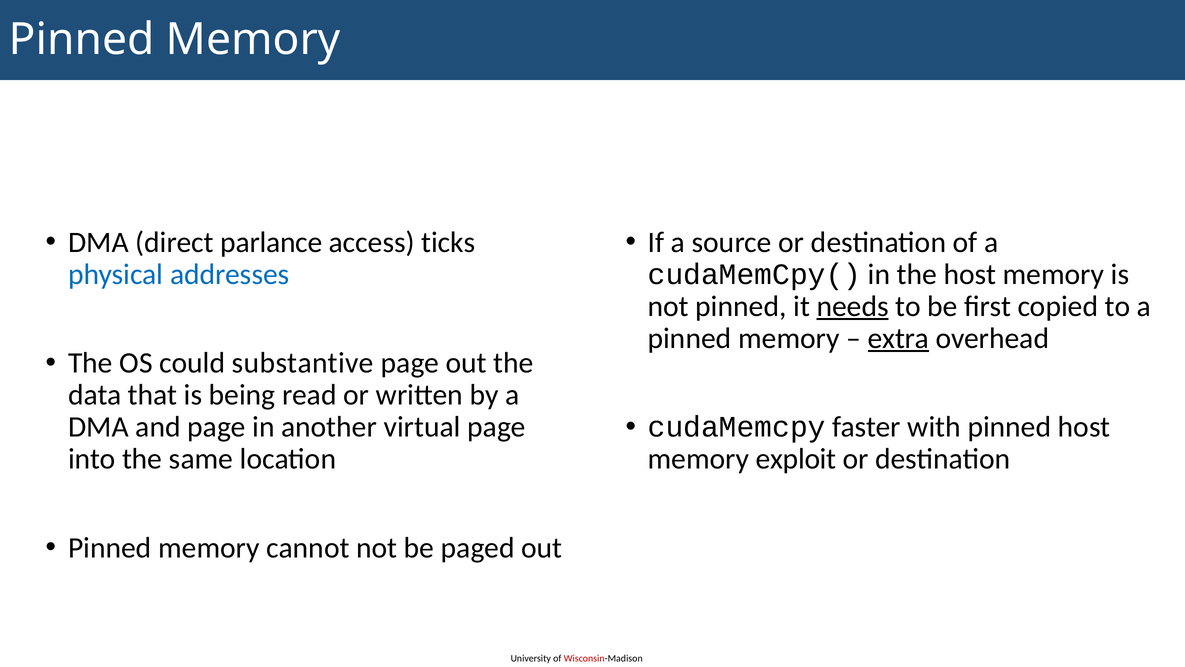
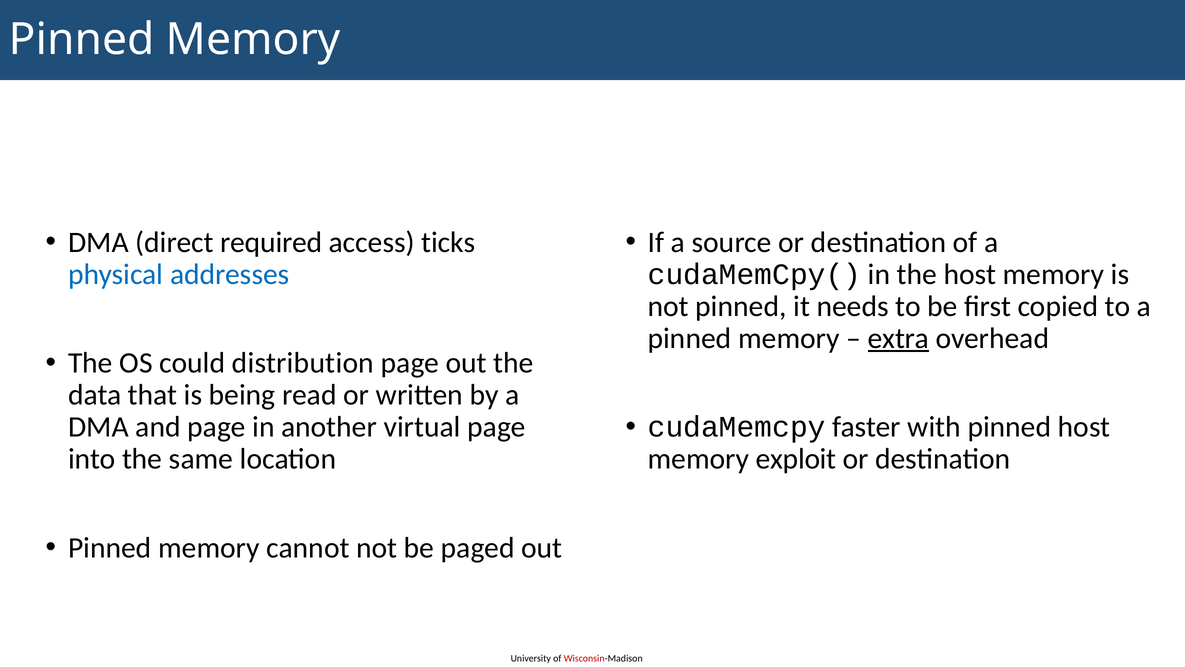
parlance: parlance -> required (271, 242)
needs underline: present -> none (853, 306)
substantive: substantive -> distribution (303, 363)
